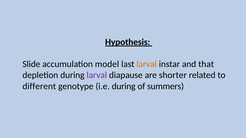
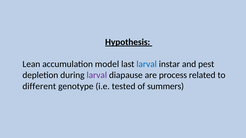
Slide: Slide -> Lean (31, 64)
larval colour: orange -> blue (147, 64)
that: that -> pest (206, 64)
shorter: shorter -> process (173, 75)
i.e during: during -> tested (124, 86)
